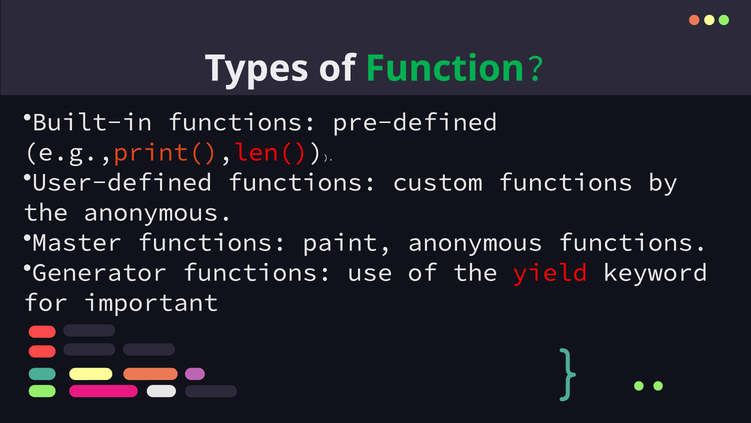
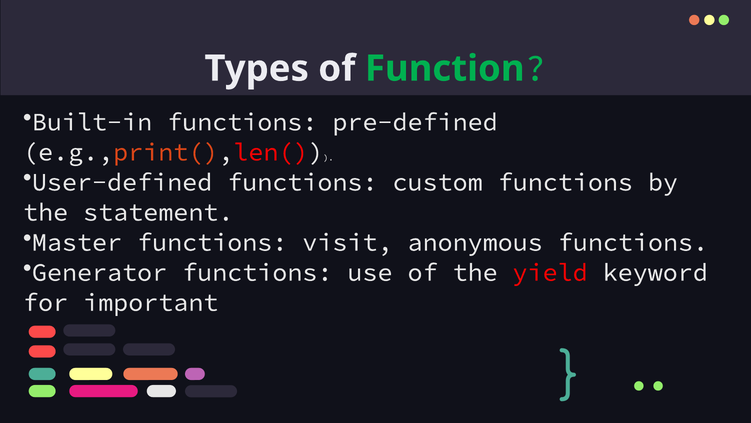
the anonymous: anonymous -> statement (158, 212)
paint: paint -> visit (347, 242)
